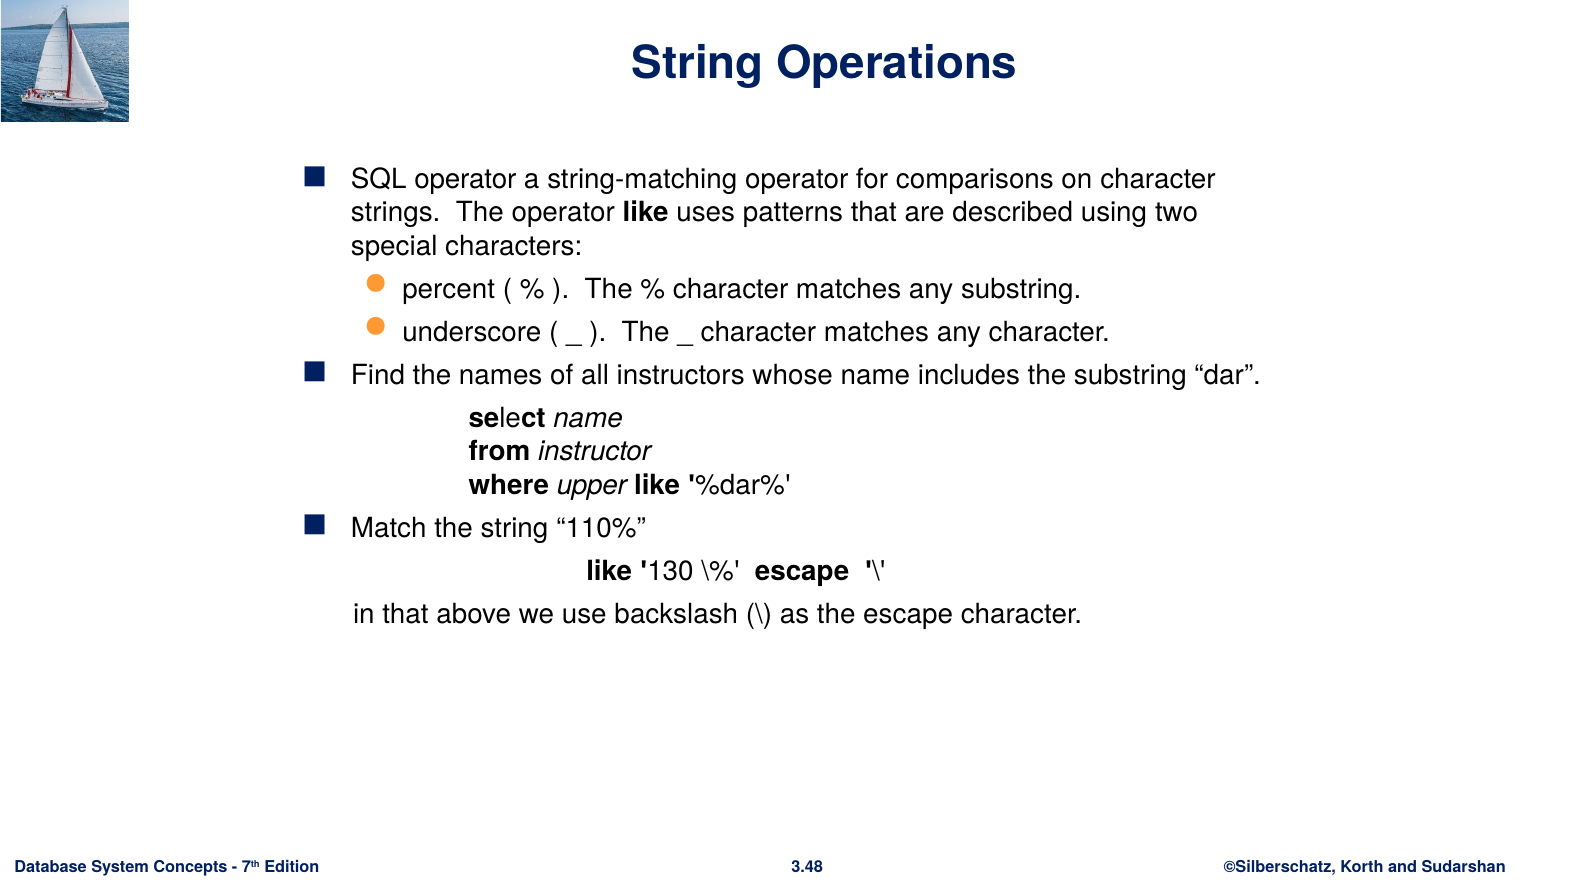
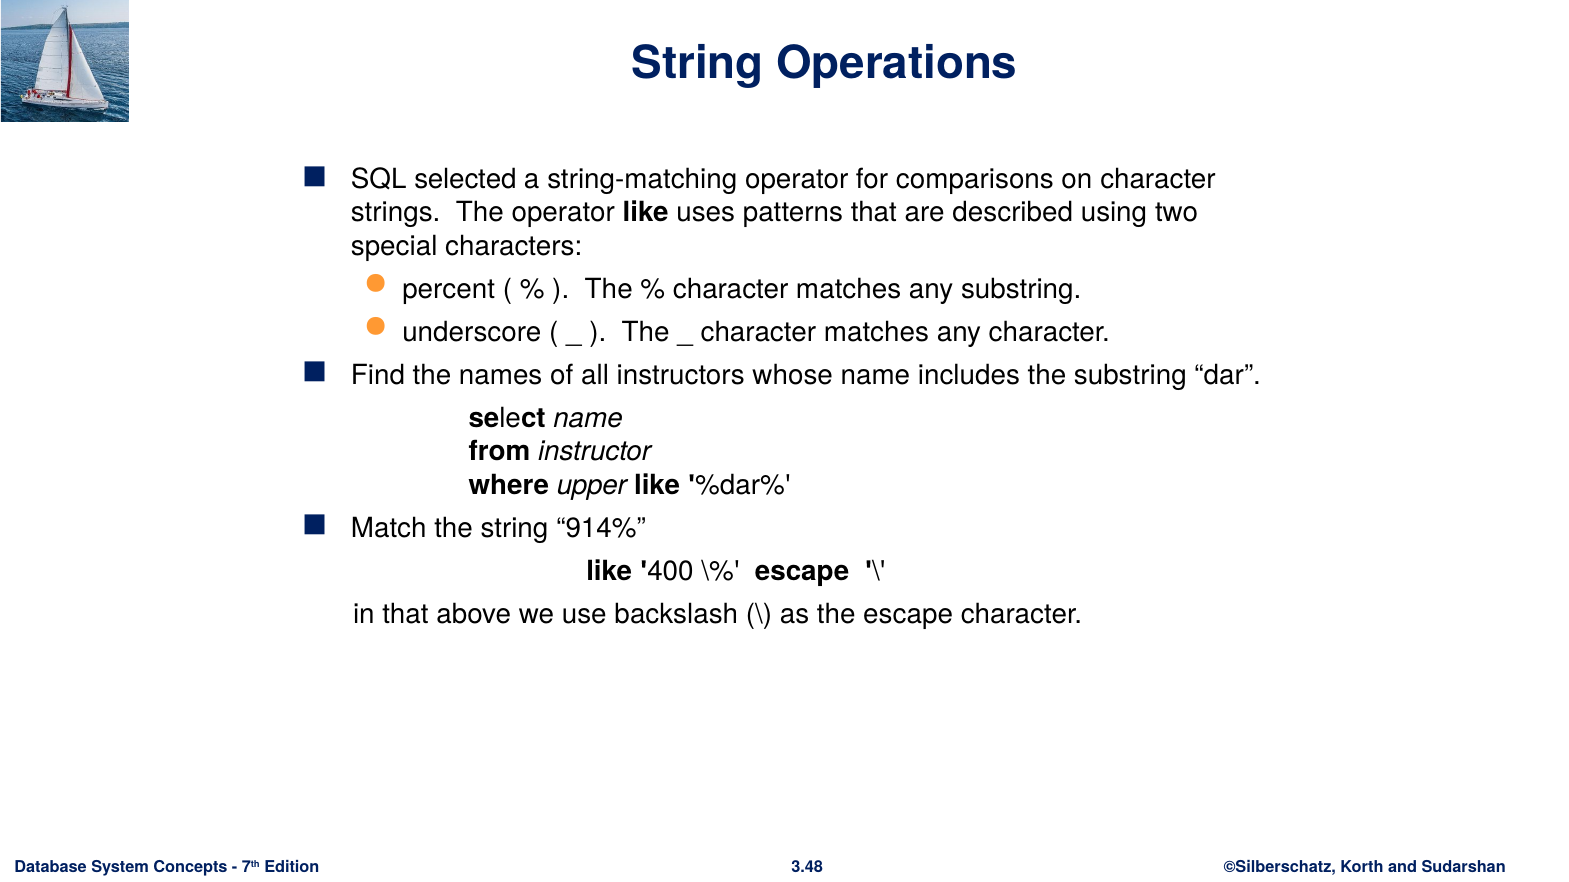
SQL operator: operator -> selected (465, 179)
110%: 110% -> 914% (601, 528)
130: 130 -> 400 (670, 571)
